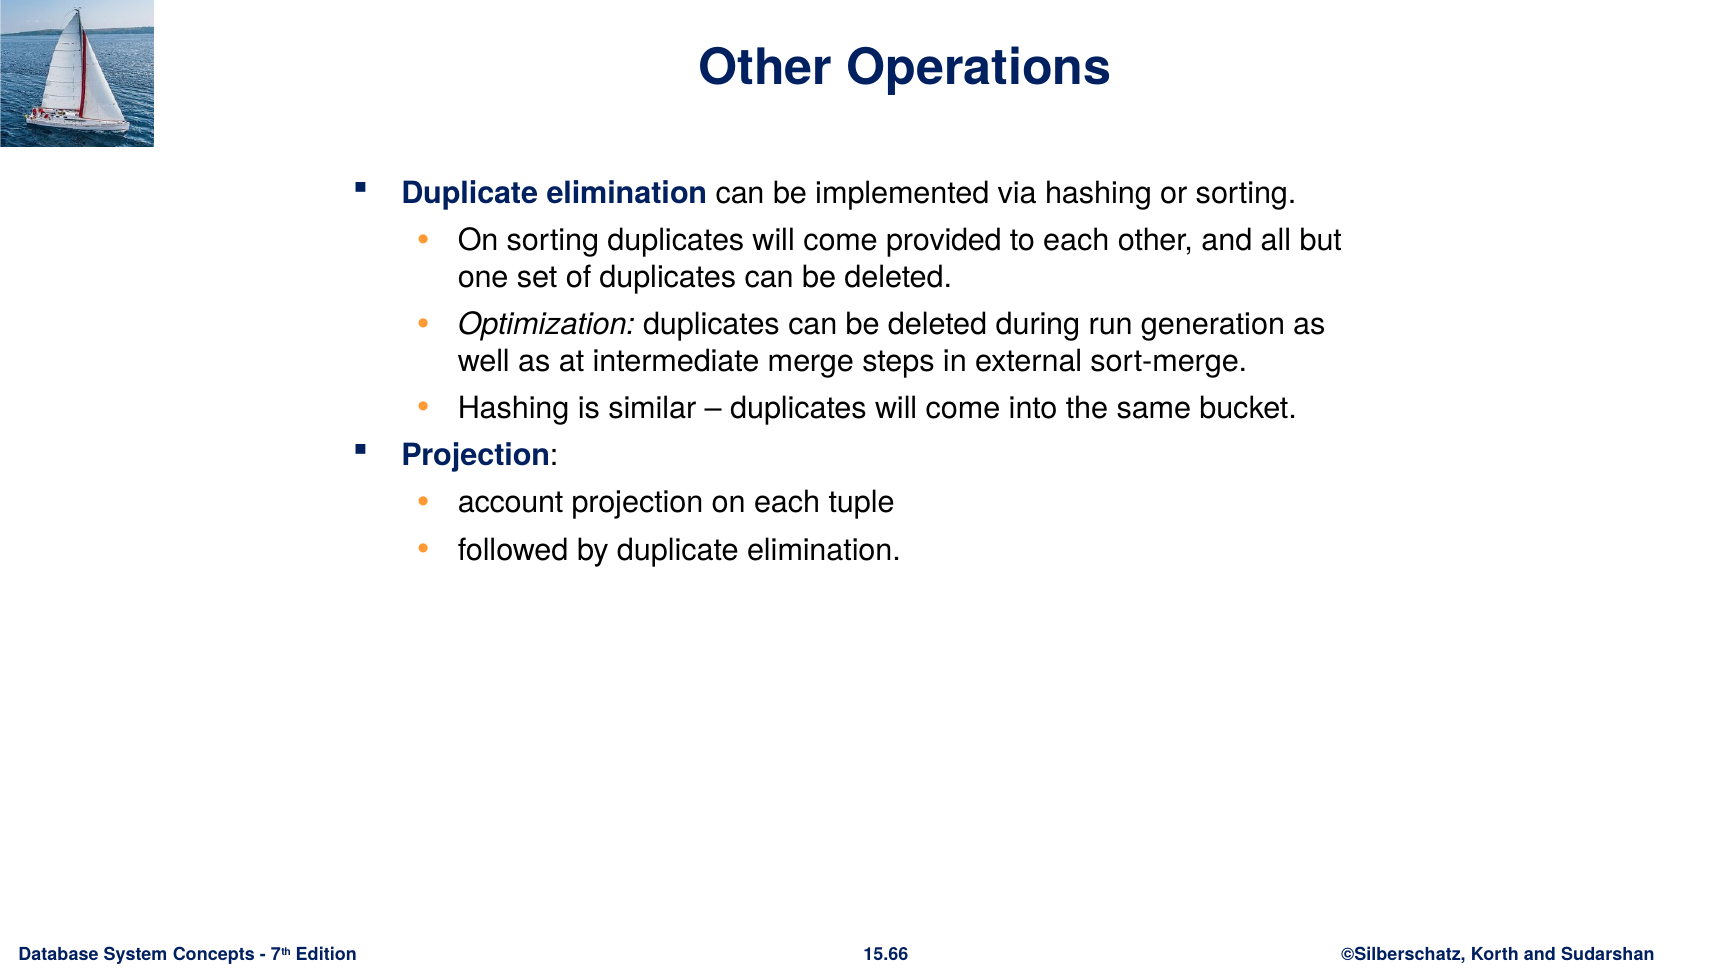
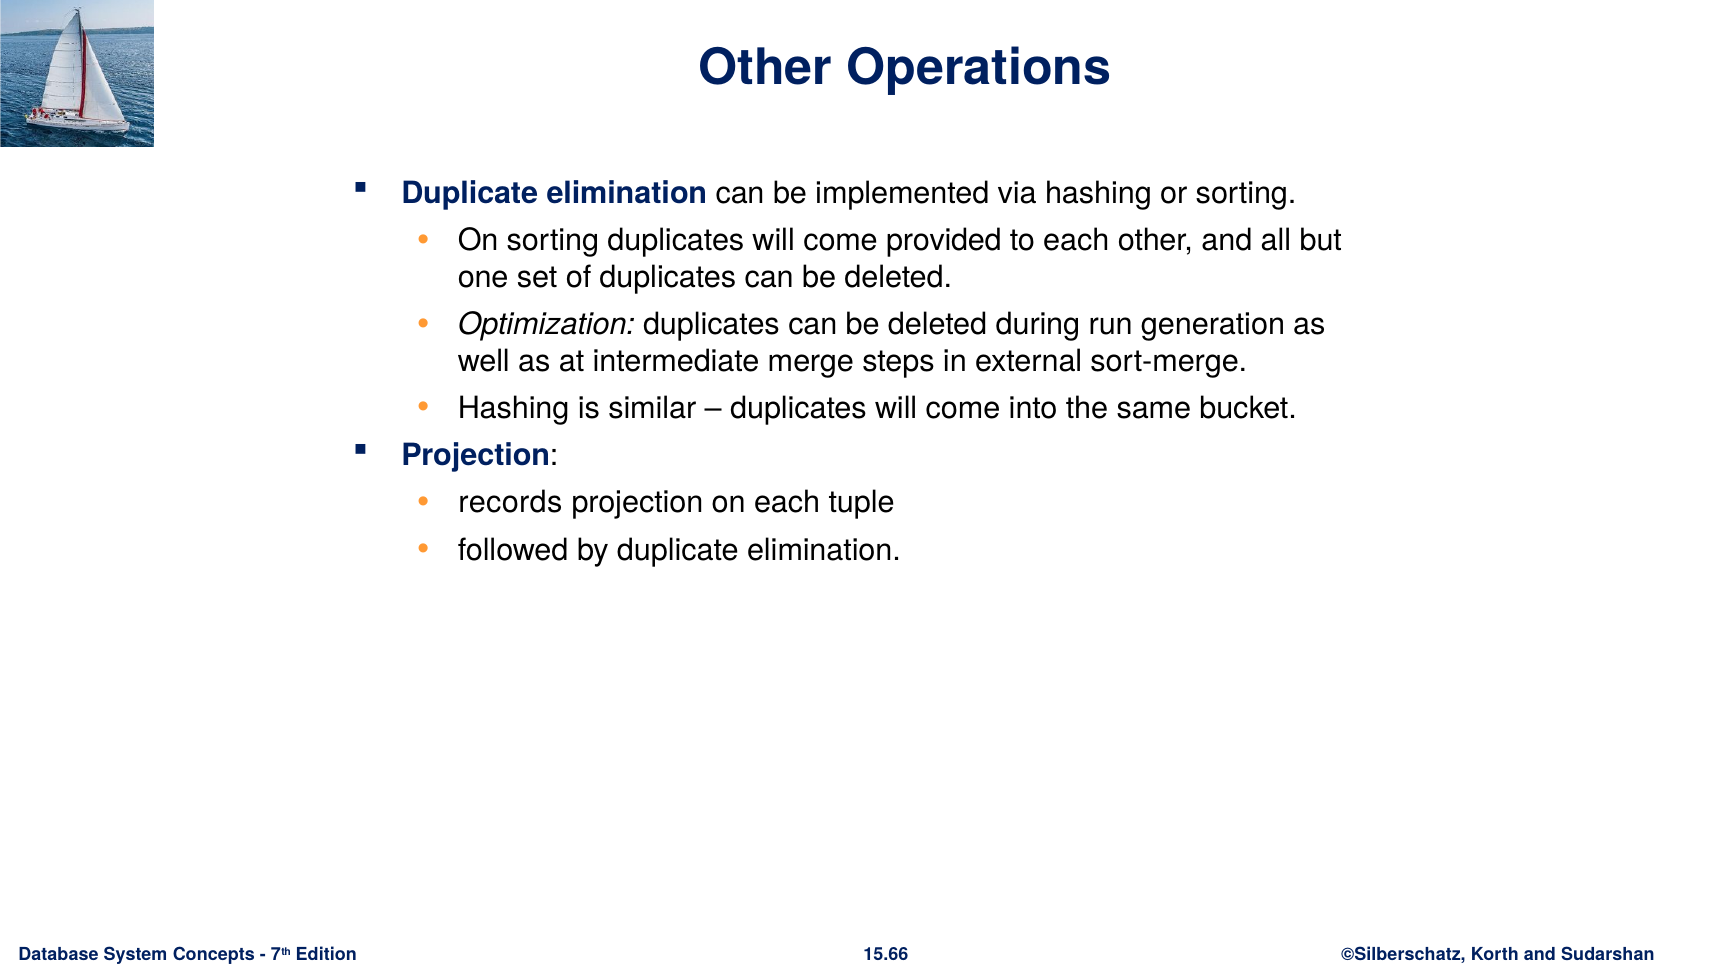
account: account -> records (510, 503)
